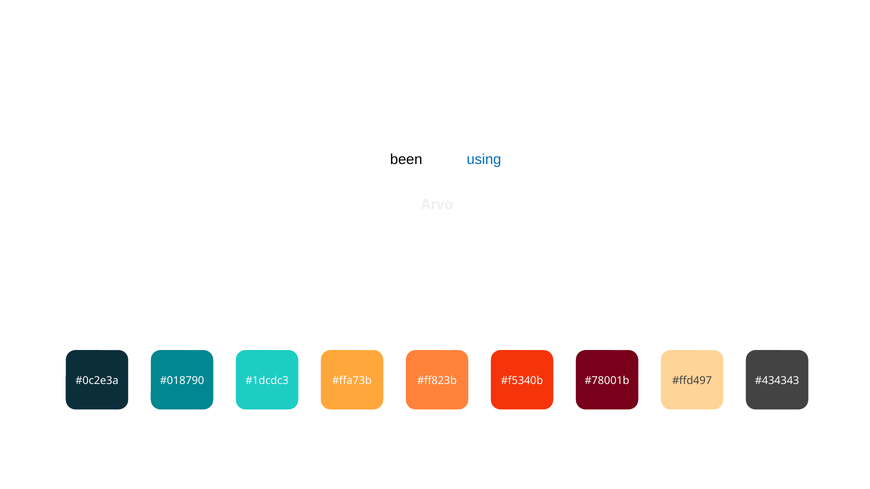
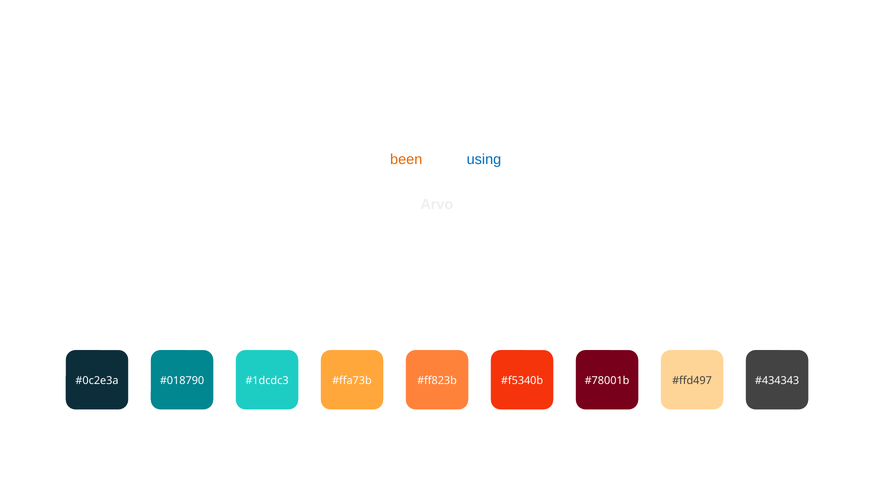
been colour: black -> orange (406, 160)
